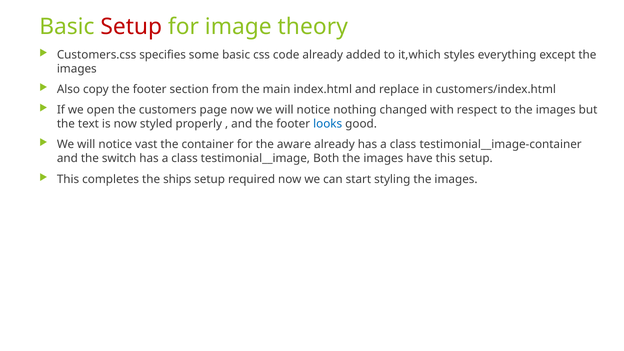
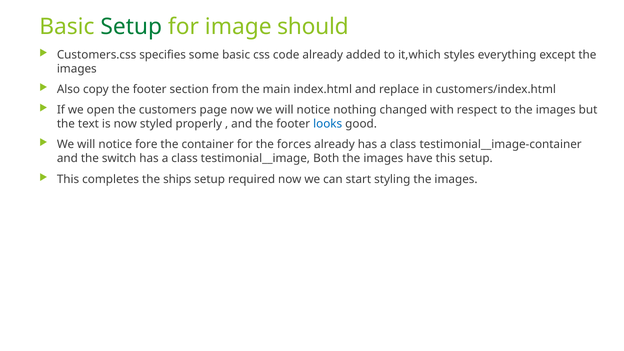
Setup colour: red -> green (131, 27)
theory: theory -> should (313, 27)
vast: vast -> fore (146, 145)
aware: aware -> forces (294, 145)
